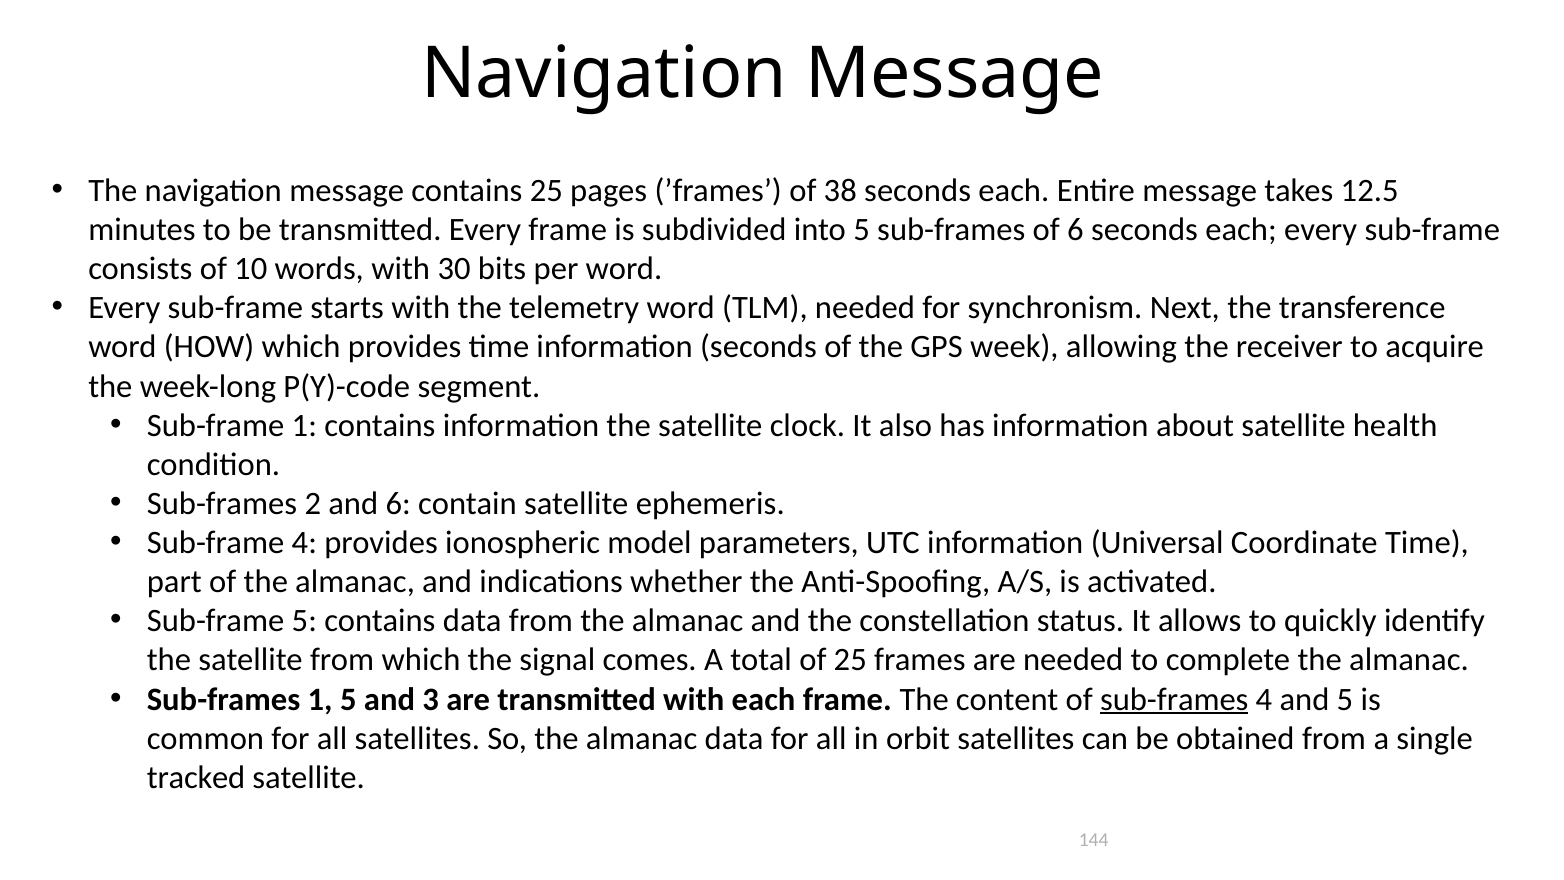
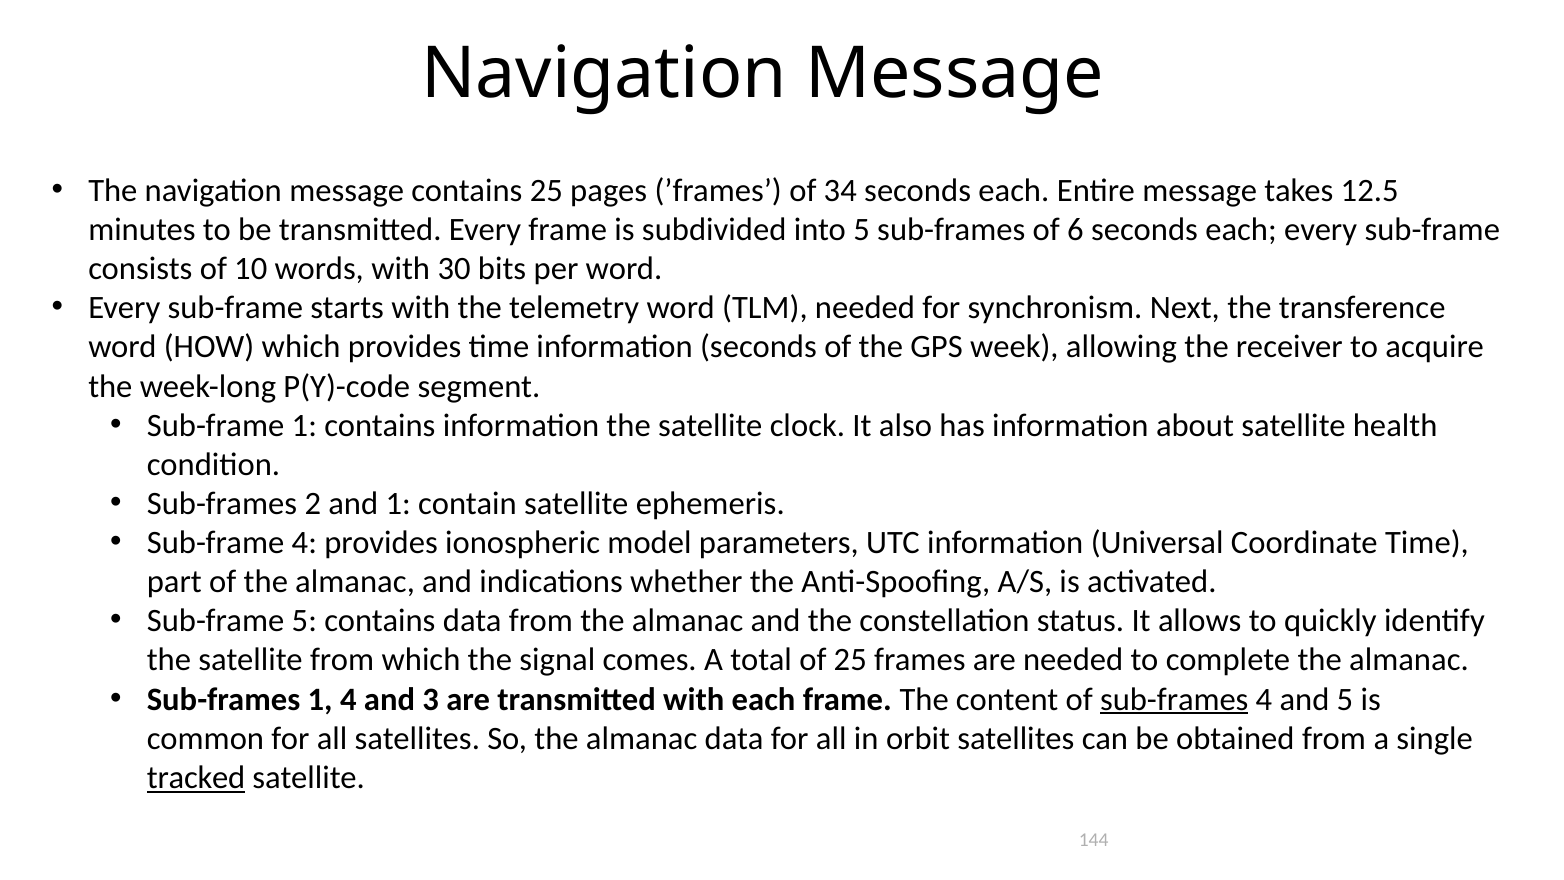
38: 38 -> 34 (840, 191)
and 6: 6 -> 1 (398, 504)
1 5: 5 -> 4 (348, 699)
tracked underline: none -> present (196, 777)
